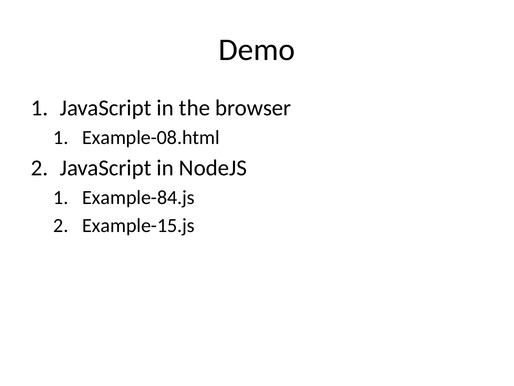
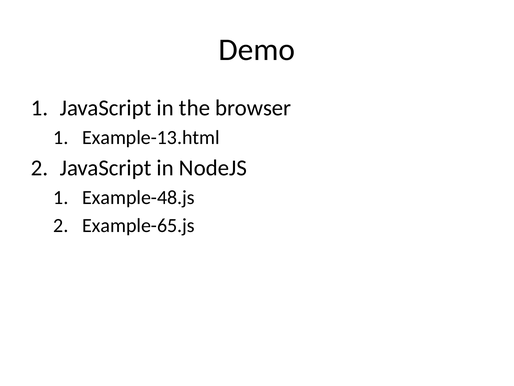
Example-08.html: Example-08.html -> Example-13.html (151, 137)
Example-84.js: Example-84.js -> Example-48.js (138, 197)
Example-15.js: Example-15.js -> Example-65.js (138, 225)
